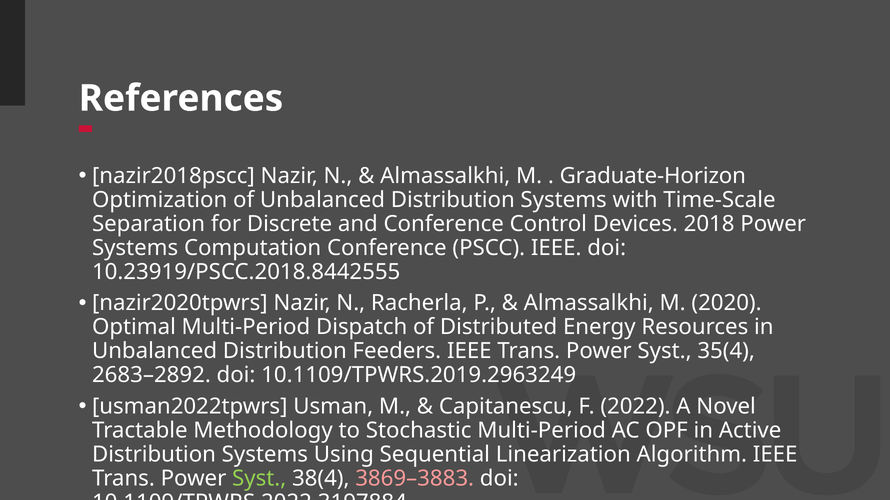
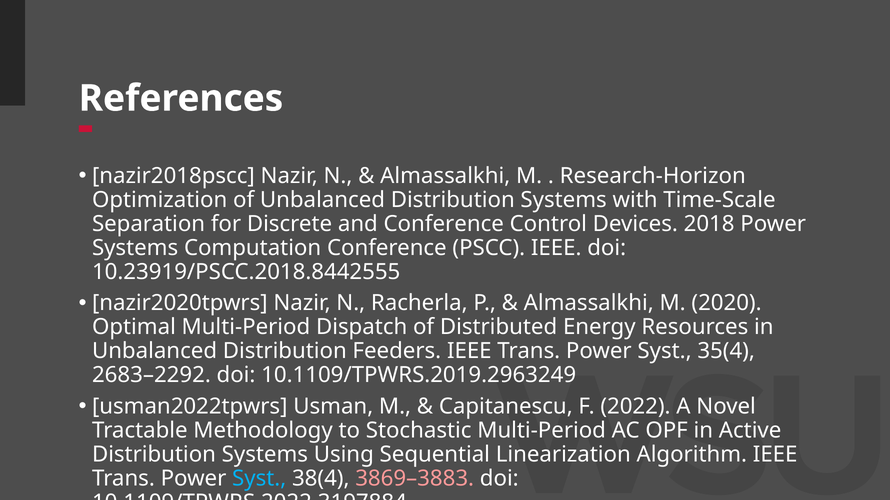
Graduate-Horizon: Graduate-Horizon -> Research-Horizon (653, 176)
2683–2892: 2683–2892 -> 2683–2292 (151, 376)
Syst colour: light green -> light blue (259, 479)
